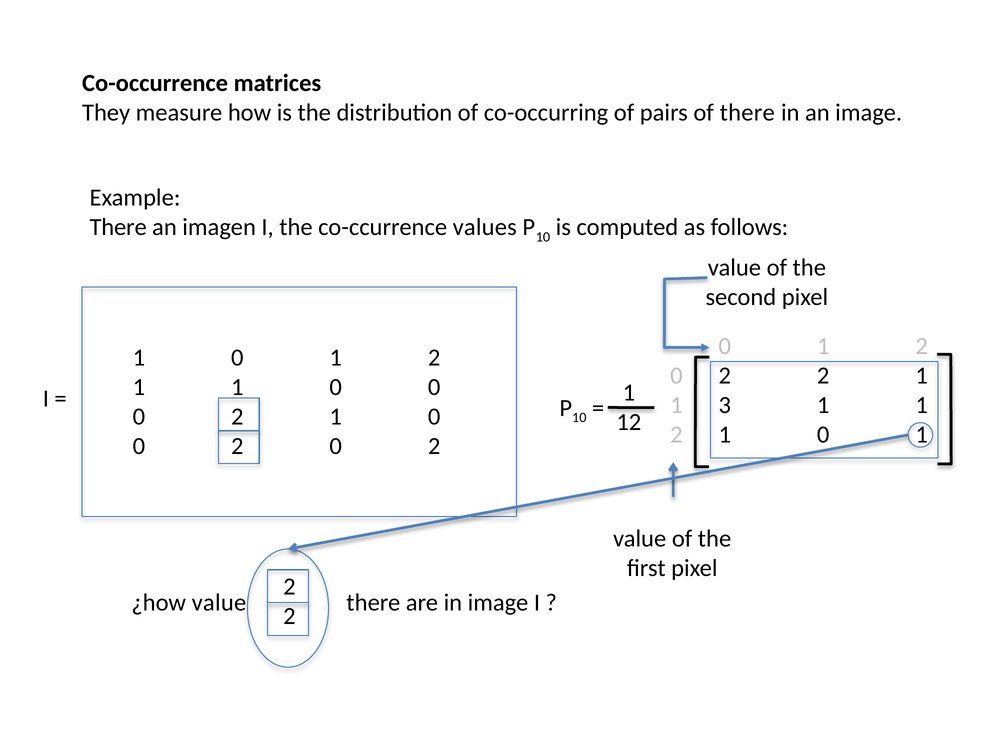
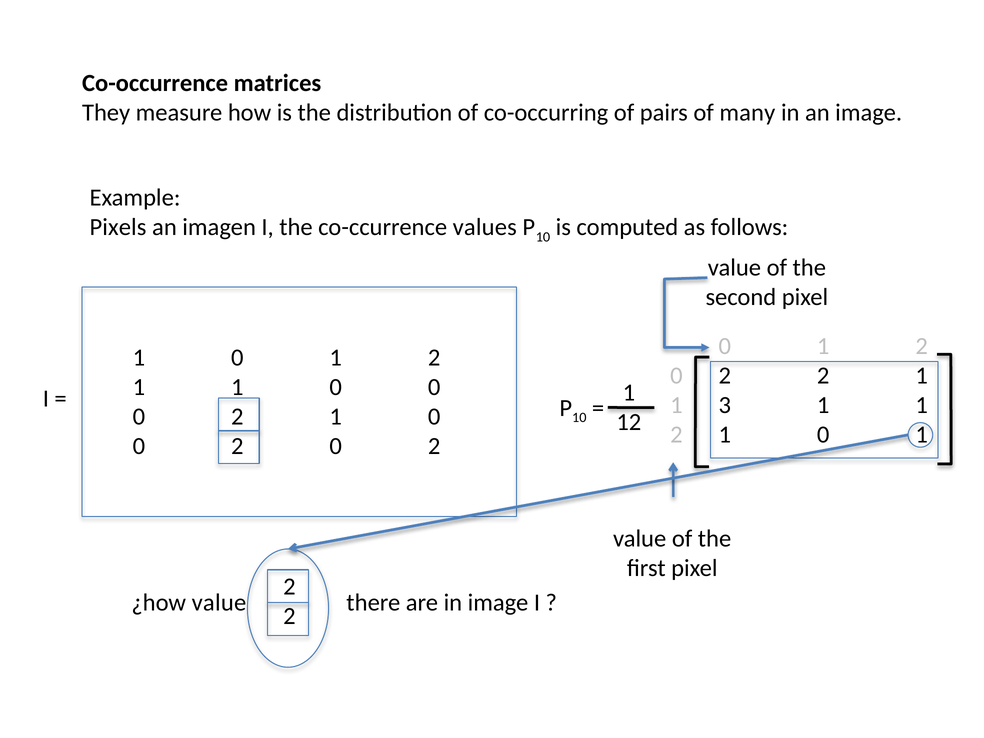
of there: there -> many (747, 113)
There: There -> Pixels (118, 227)
